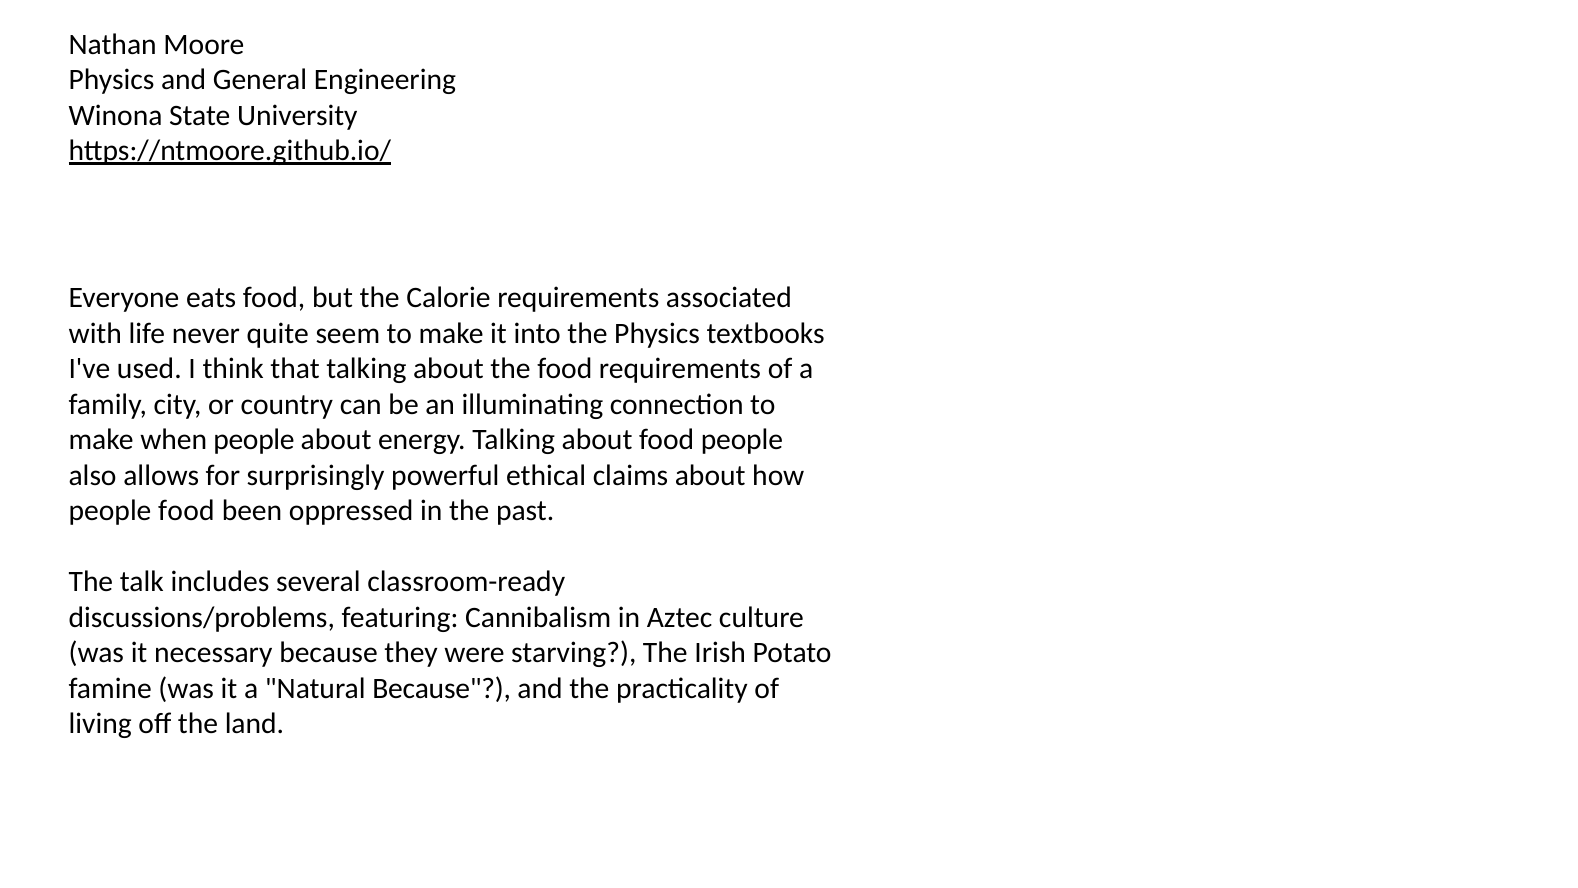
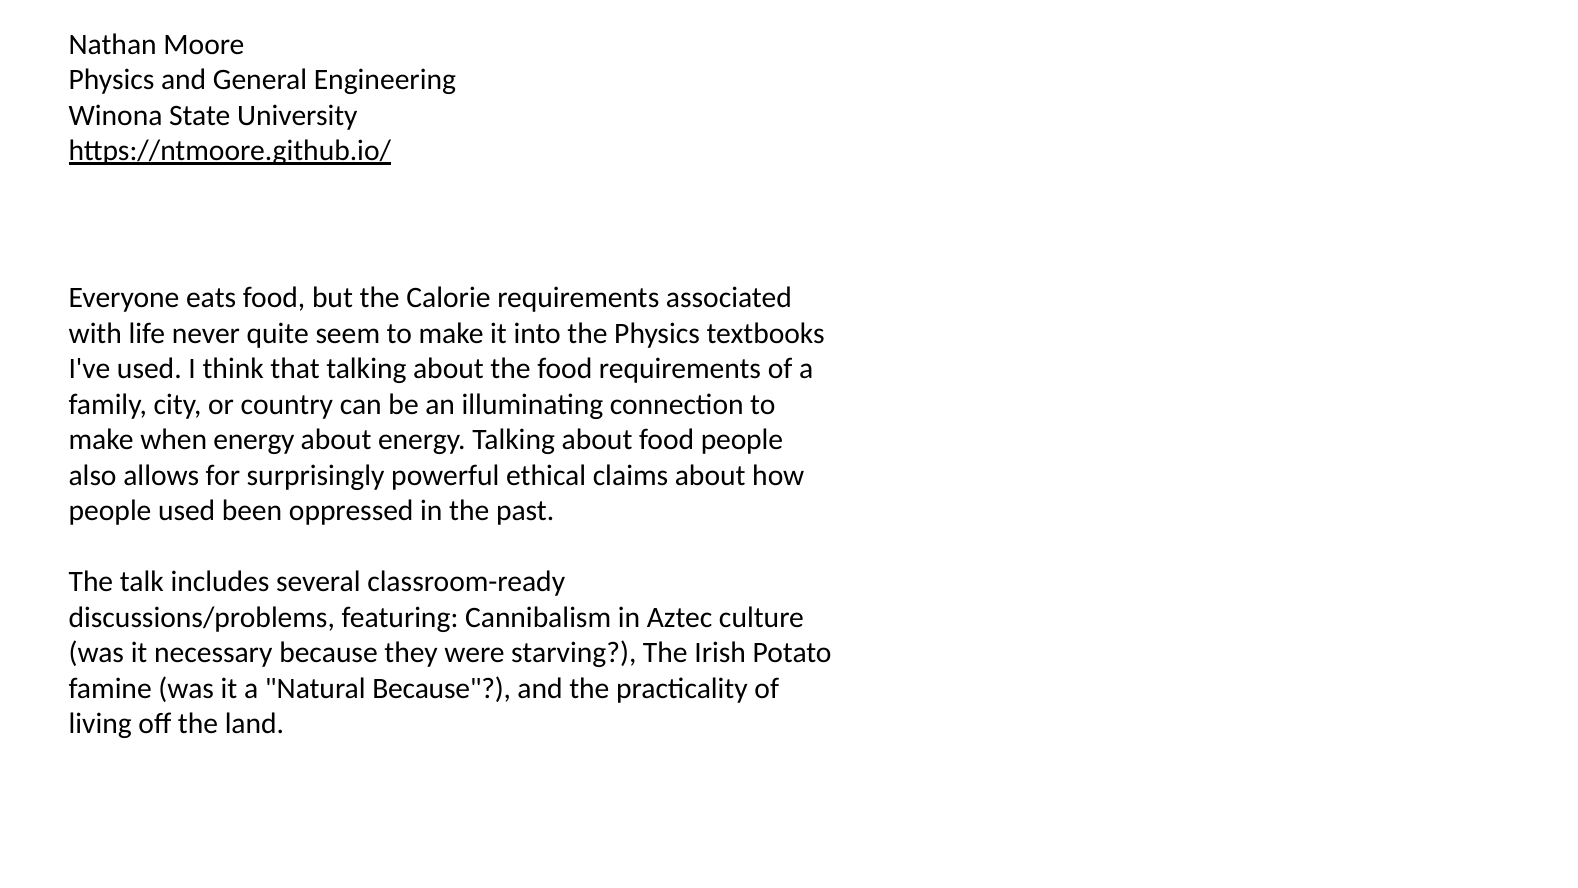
when people: people -> energy (254, 440)
people food: food -> used (187, 511)
